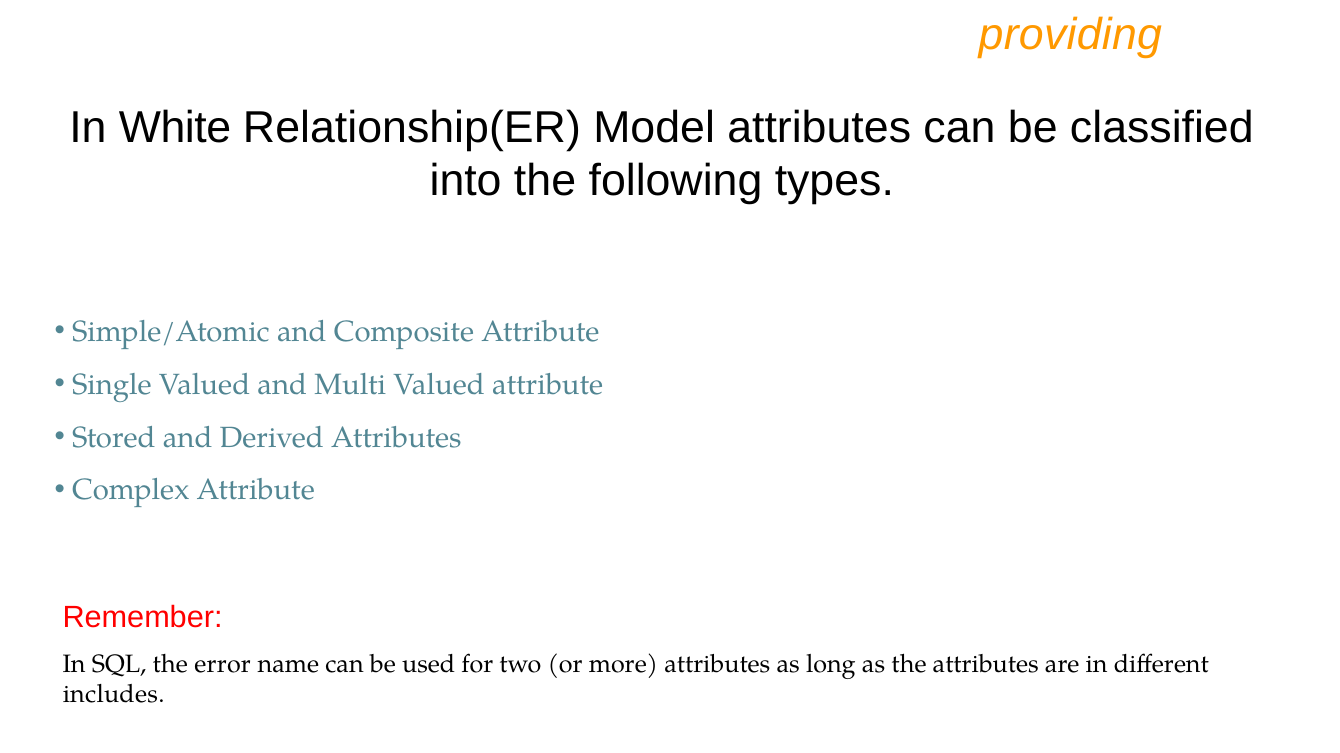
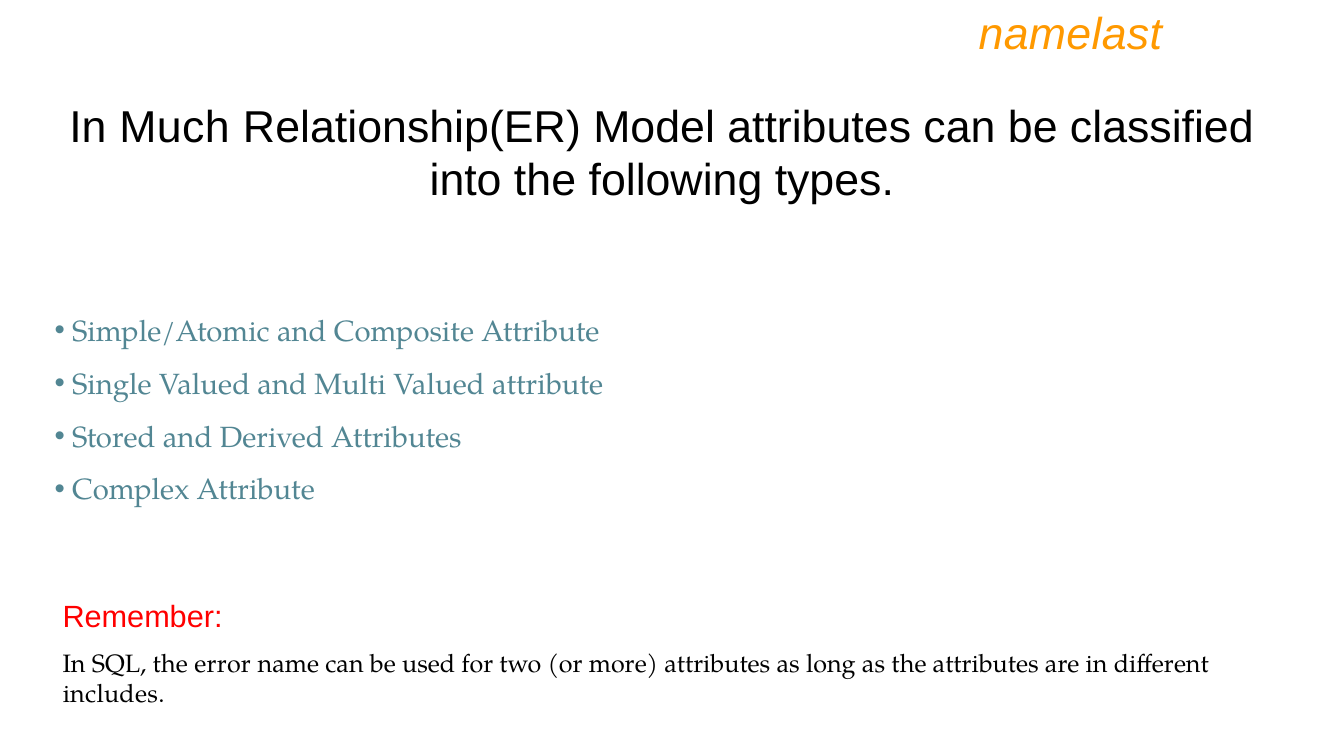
providing: providing -> namelast (1070, 35)
White: White -> Much (175, 128)
